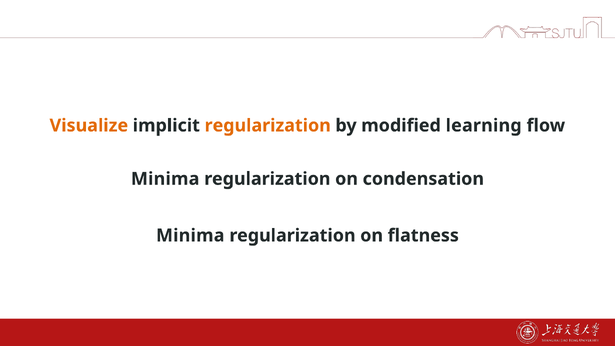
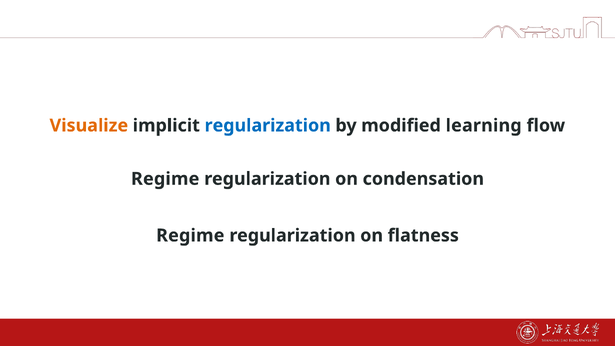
regularization colour: orange -> blue (268, 126)
Minima: Minima -> Regime (165, 179)
Minima: Minima -> Regime (190, 235)
